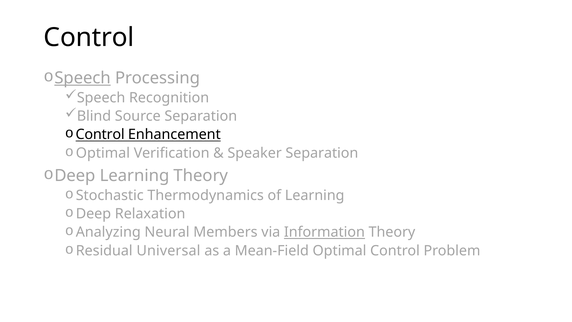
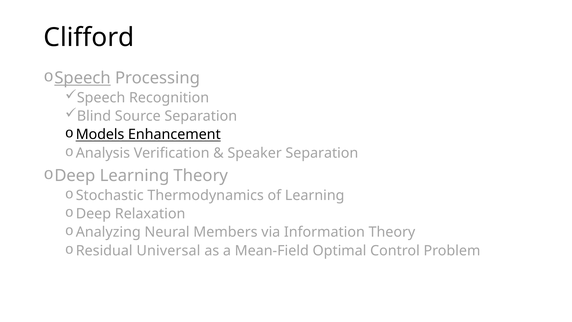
Control: Control -> Clifford (89, 38)
Control: Control -> Models (100, 134)
Optimal: Optimal -> Analysis (103, 153)
Information underline: present -> none (324, 232)
